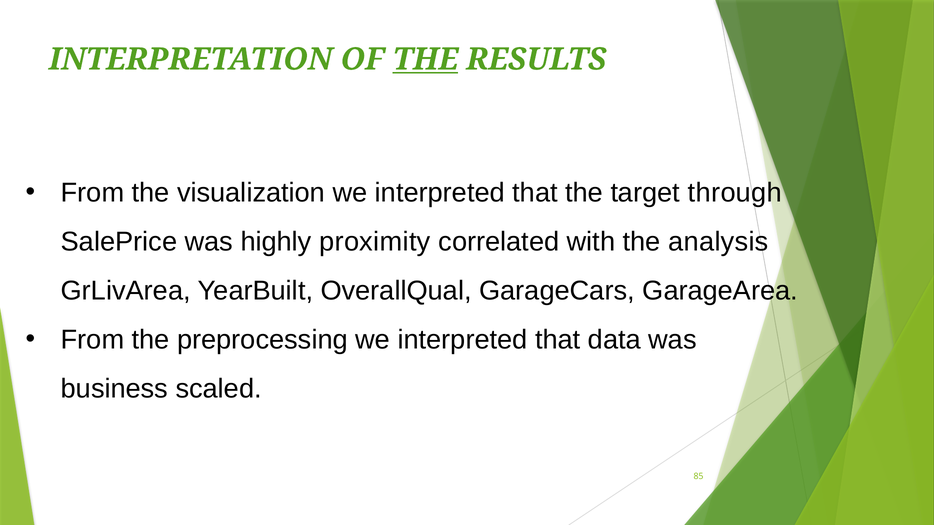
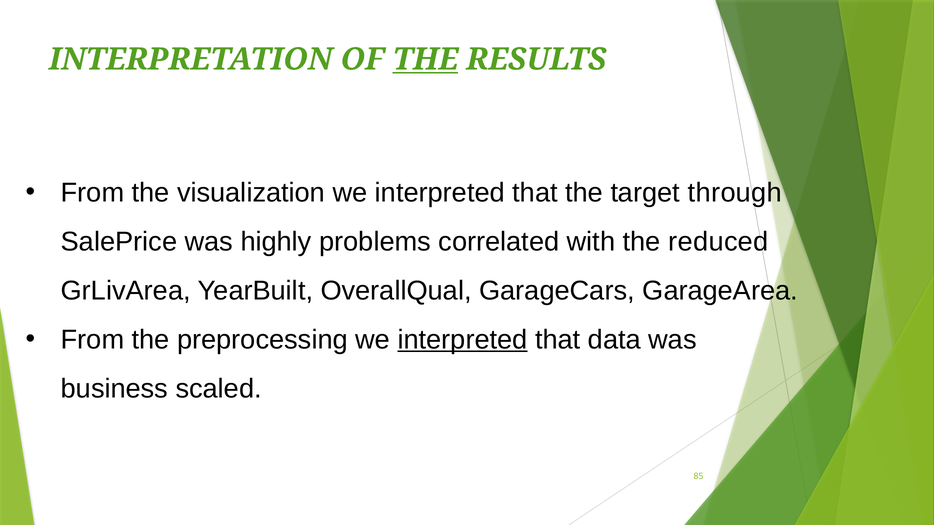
proximity: proximity -> problems (375, 242)
analysis: analysis -> reduced (718, 242)
interpreted underline: none -> present (463, 340)
